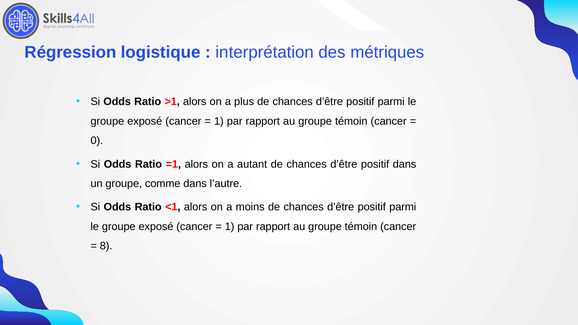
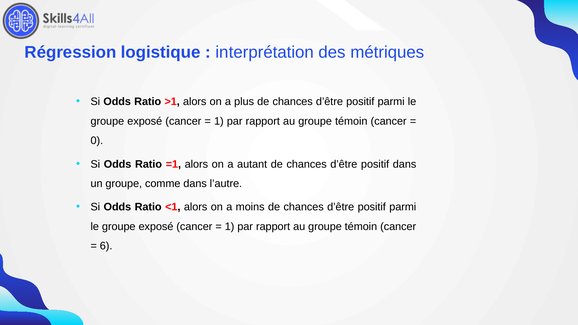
8: 8 -> 6 (106, 246)
